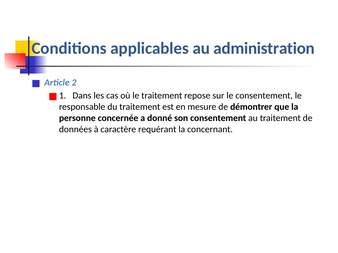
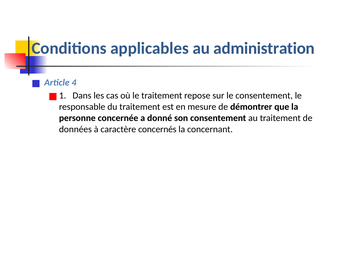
2: 2 -> 4 (74, 83)
requérant: requérant -> concernés (157, 130)
